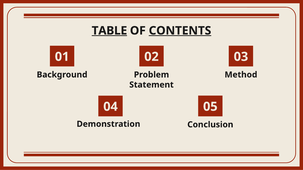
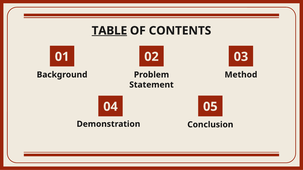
CONTENTS underline: present -> none (180, 31)
